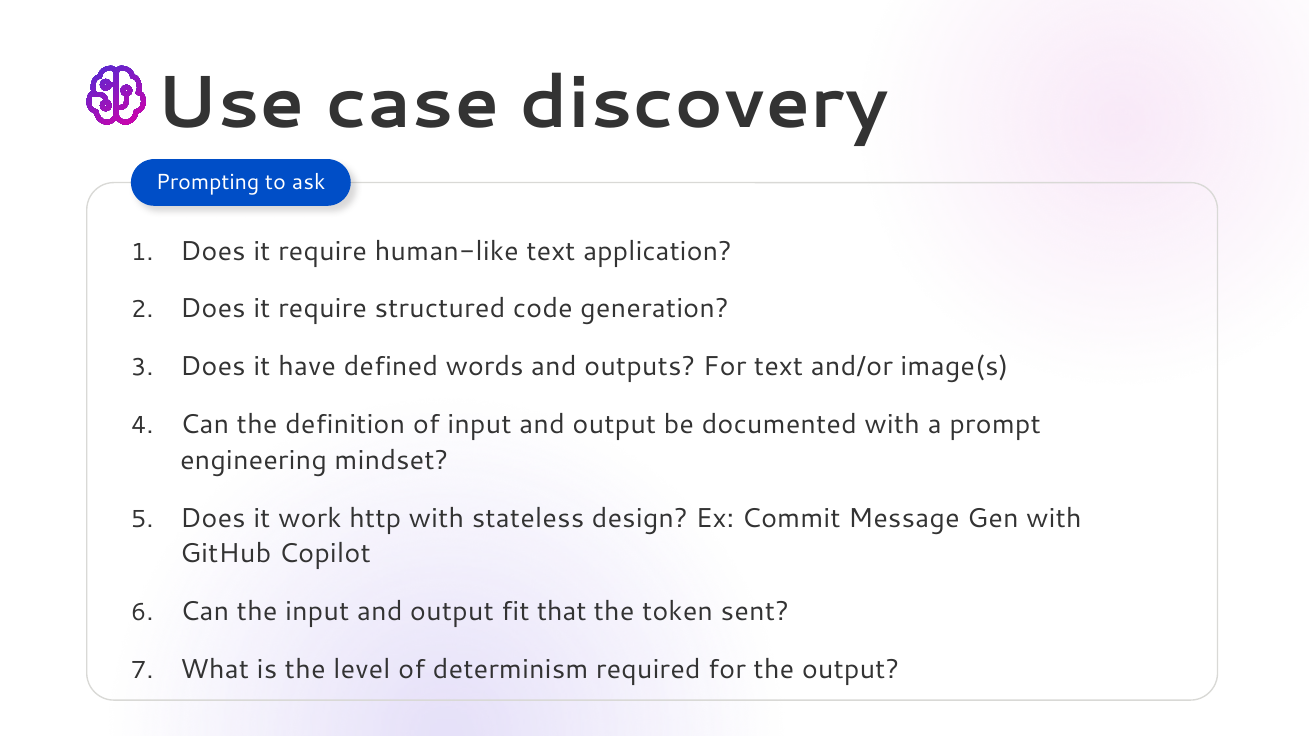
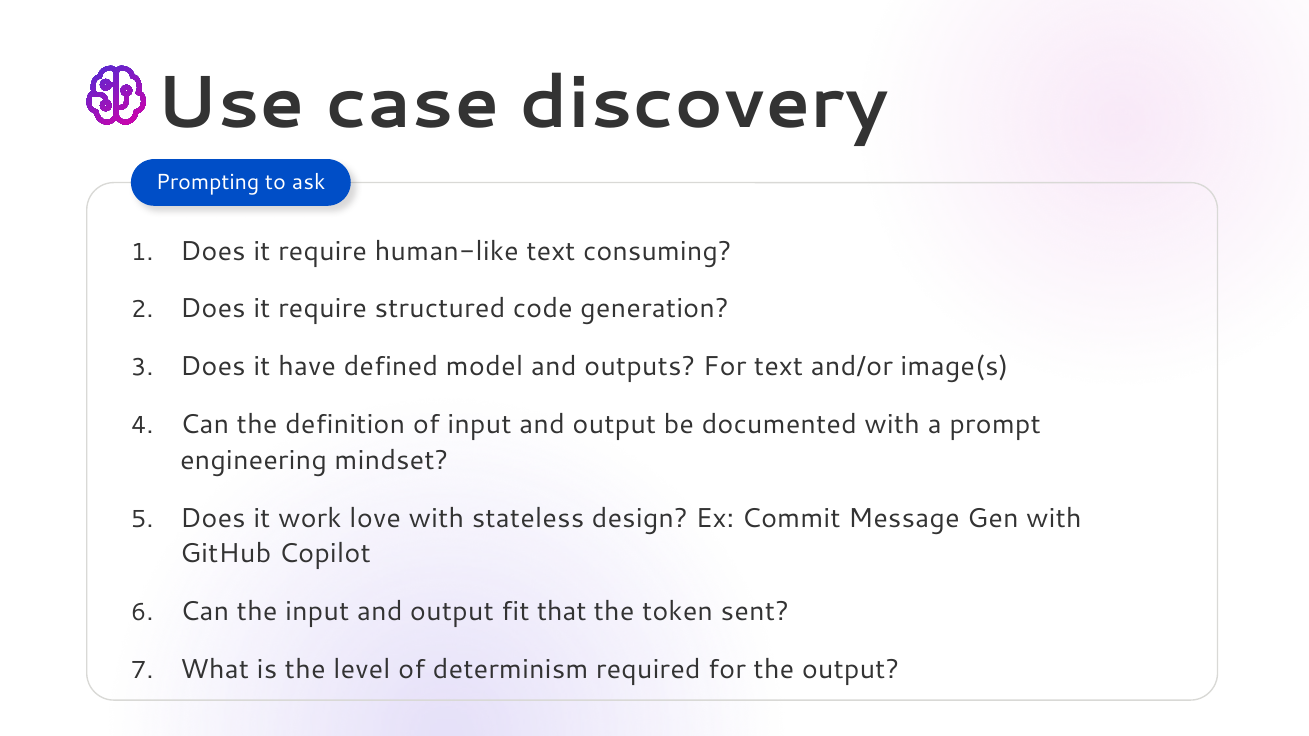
application: application -> consuming (657, 251)
words: words -> model (485, 367)
http: http -> love (375, 518)
